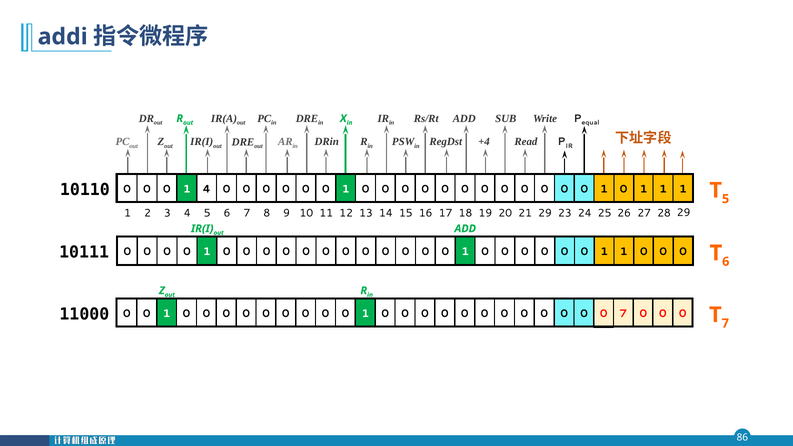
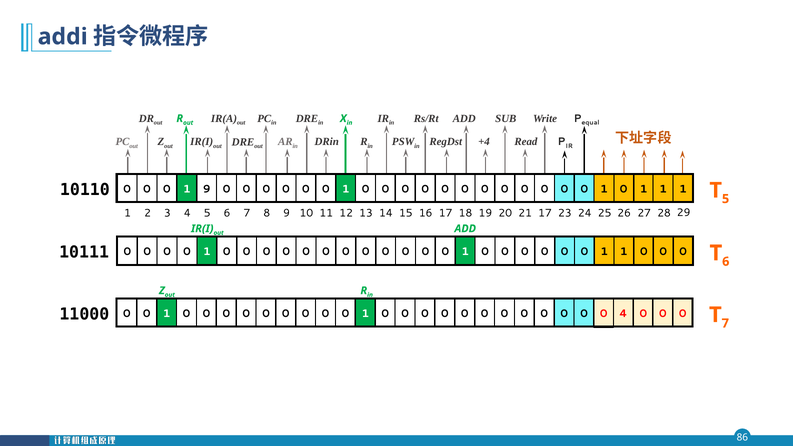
1 4: 4 -> 9 (207, 189)
21 29: 29 -> 17 (545, 213)
0 7: 7 -> 4 (623, 314)
